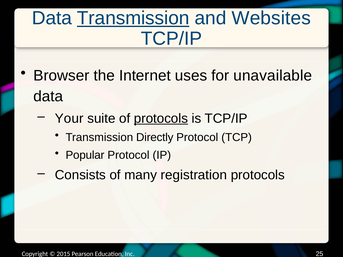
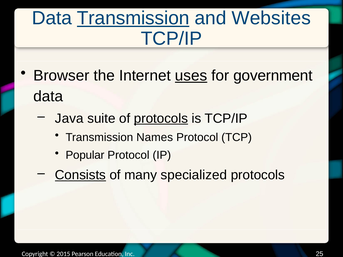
uses underline: none -> present (191, 76)
unavailable: unavailable -> government (273, 76)
Your: Your -> Java (69, 118)
Directly: Directly -> Names (155, 137)
Consists underline: none -> present (80, 175)
registration: registration -> specialized (194, 175)
